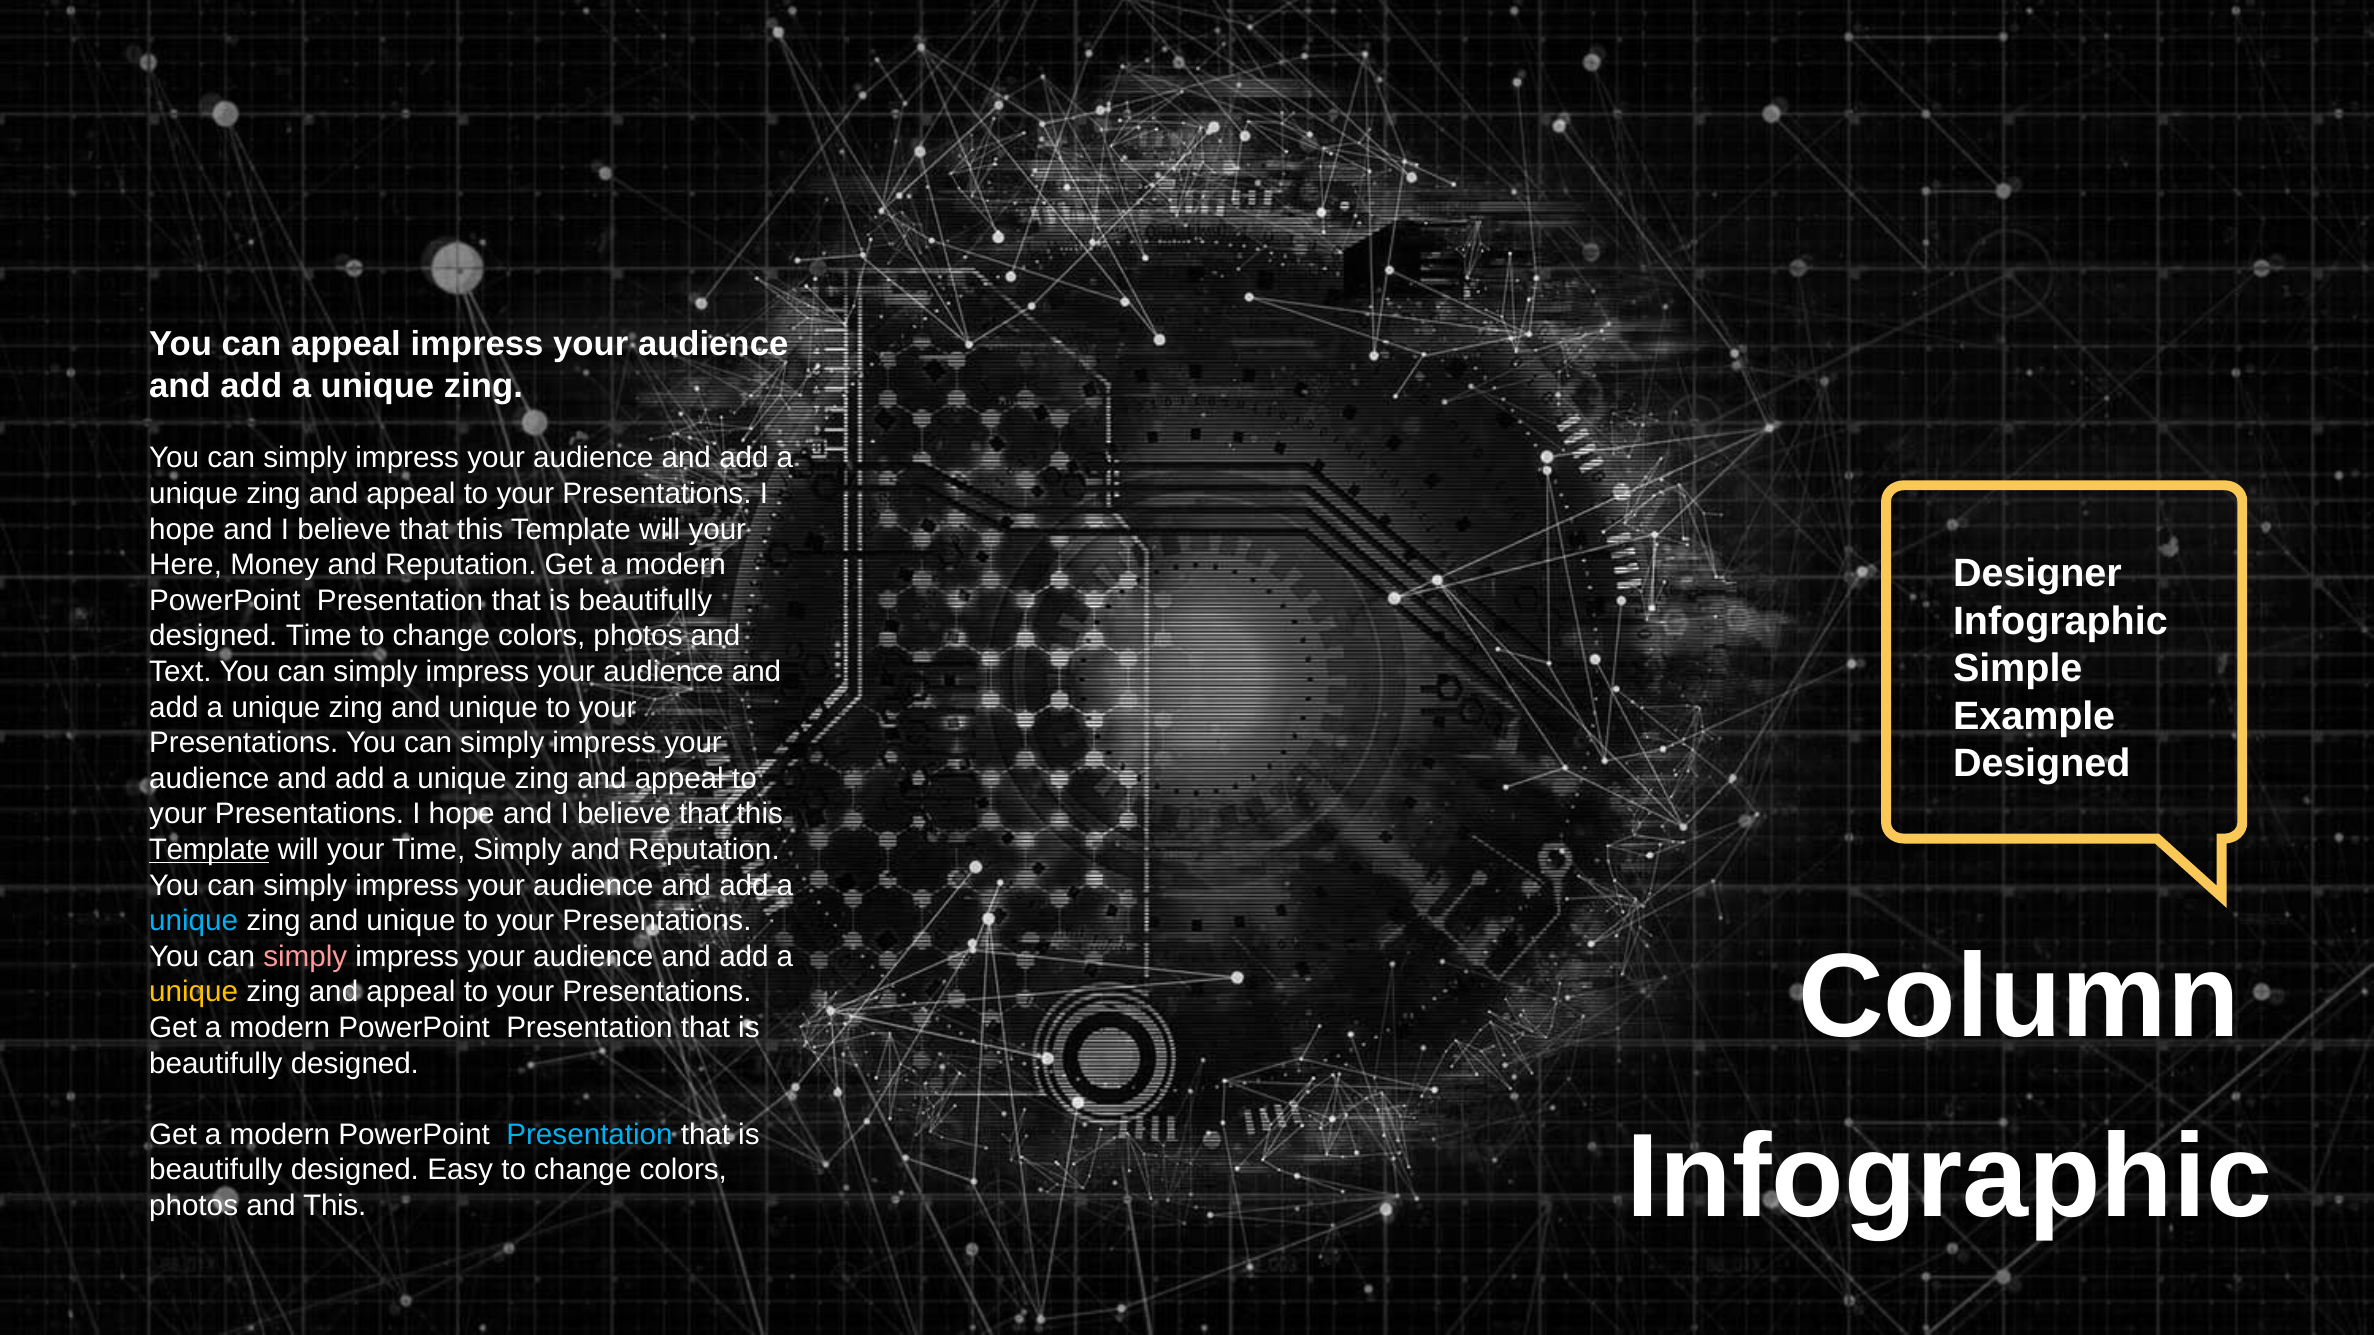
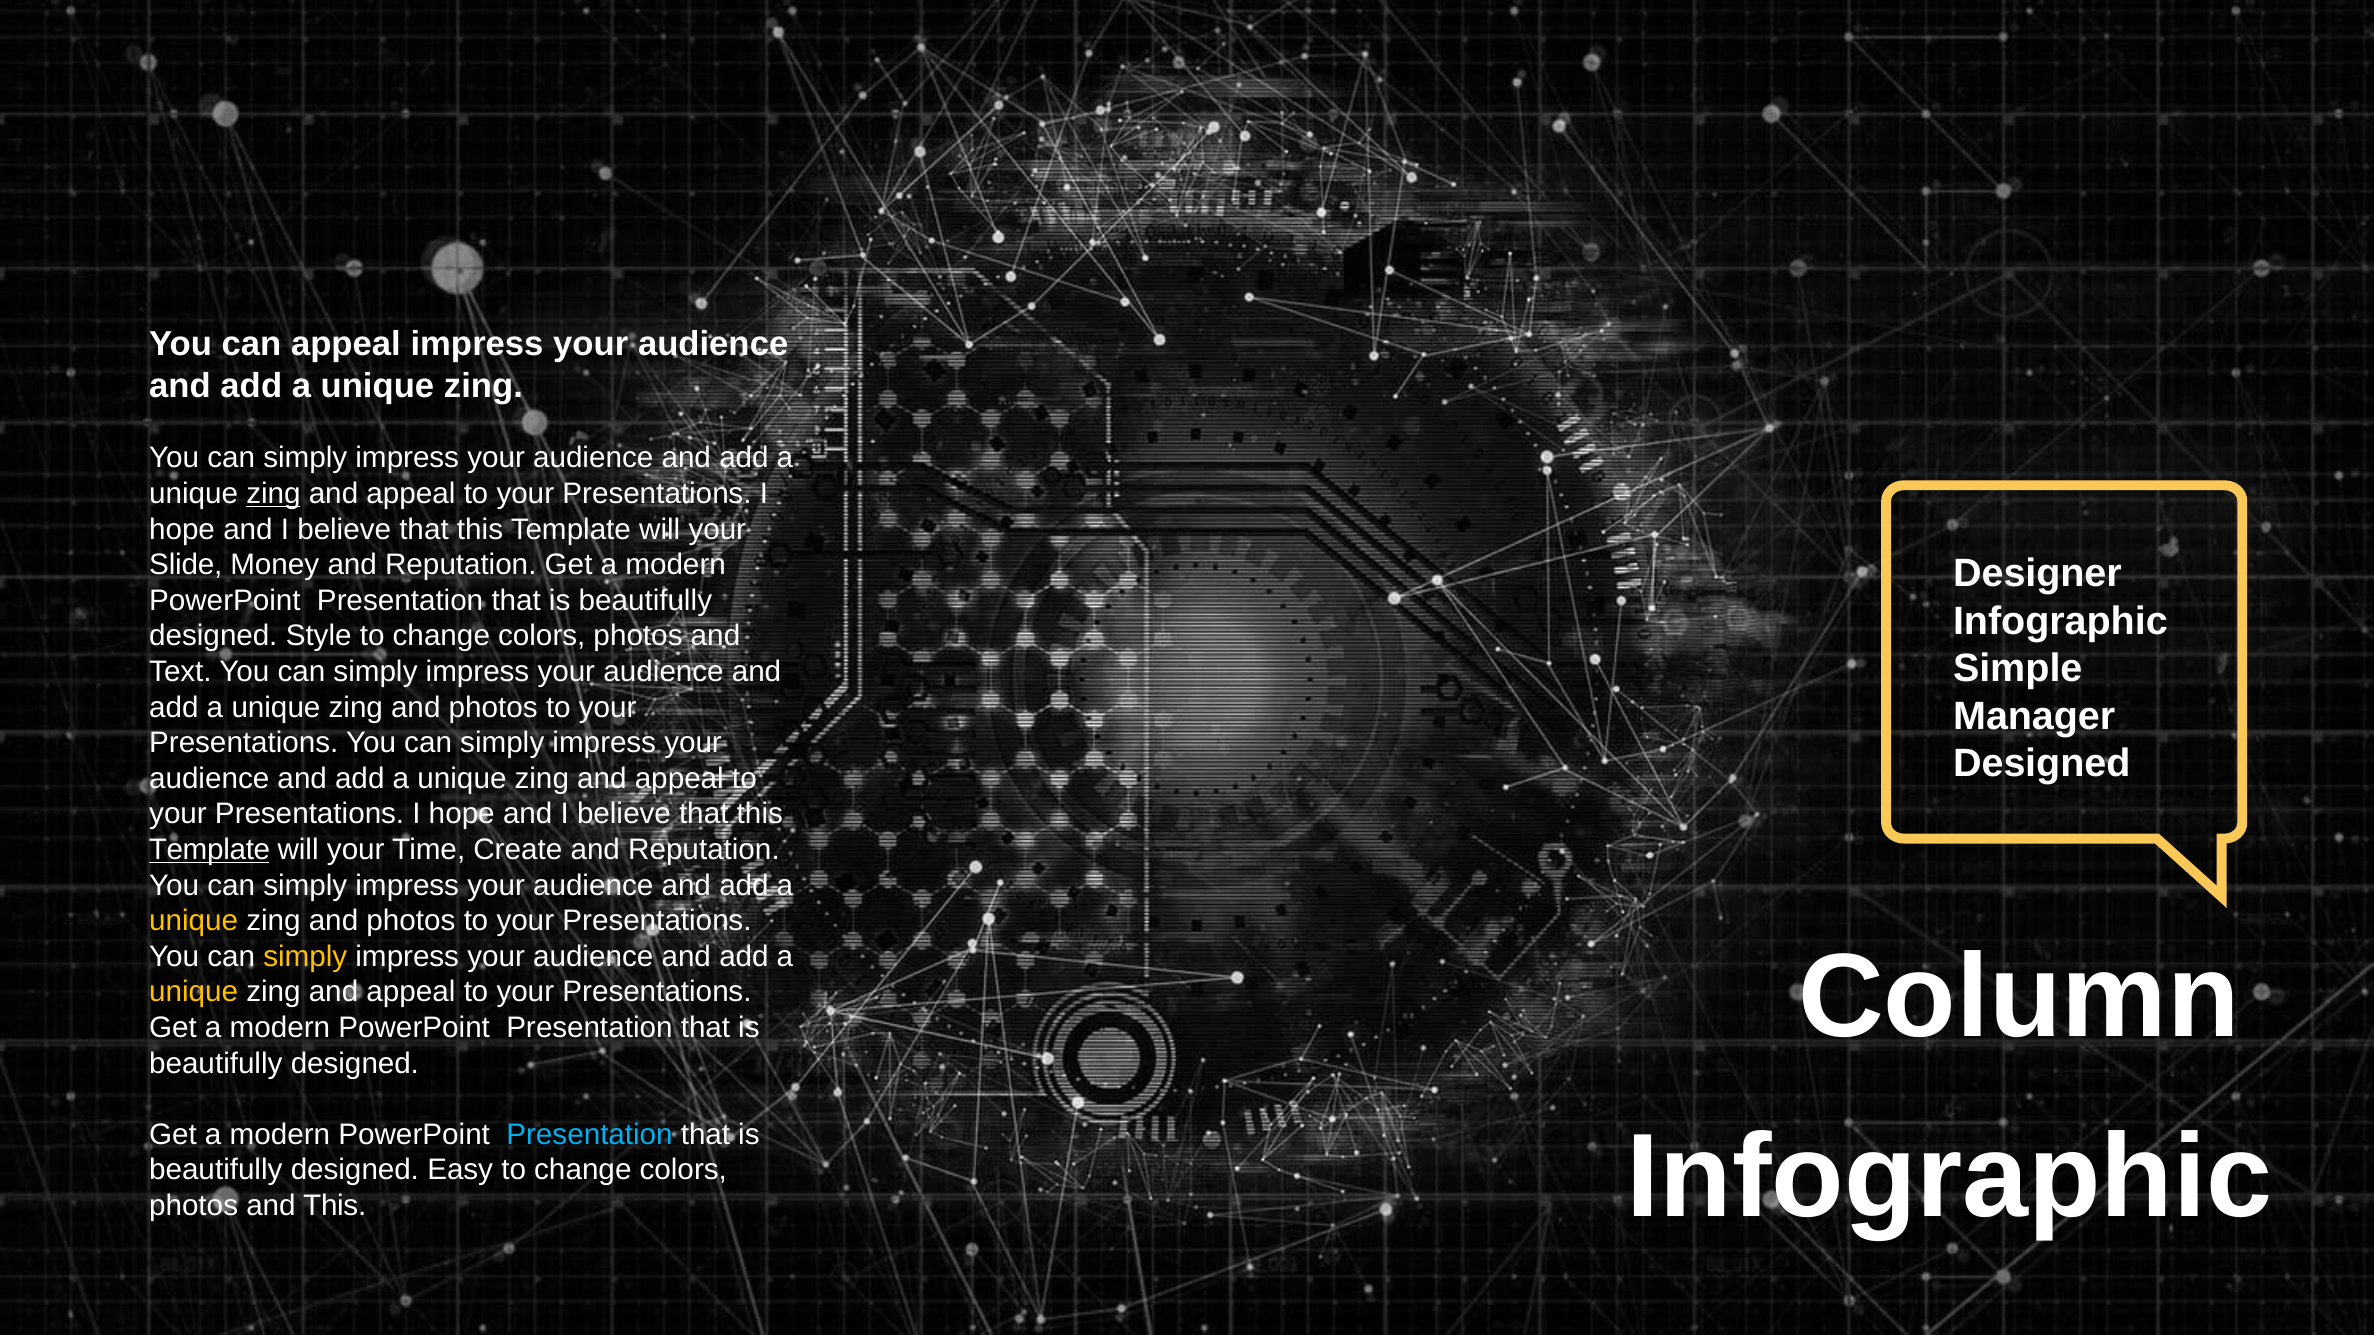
zing underline: none -> present (273, 494)
Here: Here -> Slide (186, 565)
designed Time: Time -> Style (319, 636)
unique: unique -> photos (493, 708)
Example: Example -> Manager (2034, 716)
Time Simply: Simply -> Create (518, 850)
unique colour: light blue -> yellow (194, 921)
unique: unique -> photos (411, 921)
simply colour: pink -> yellow (305, 957)
